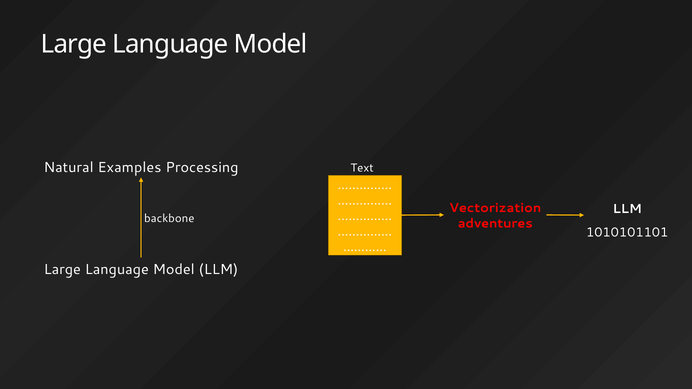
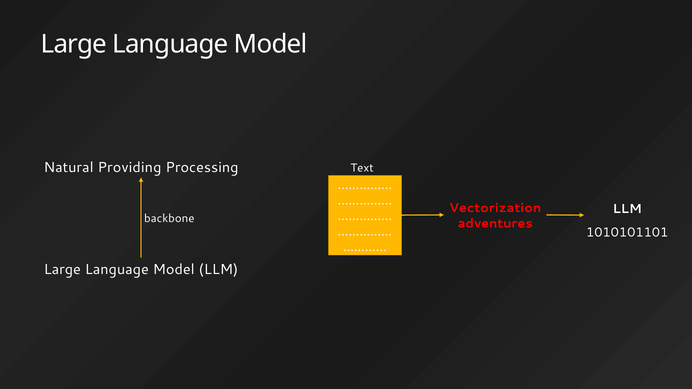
Examples: Examples -> Providing (129, 167)
